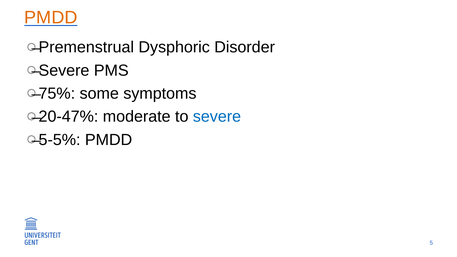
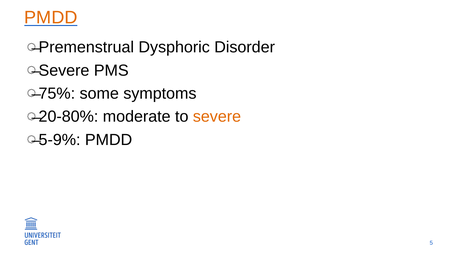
20-47%: 20-47% -> 20-80% (68, 117)
severe colour: blue -> orange (217, 117)
5-5%: 5-5% -> 5-9% (60, 140)
